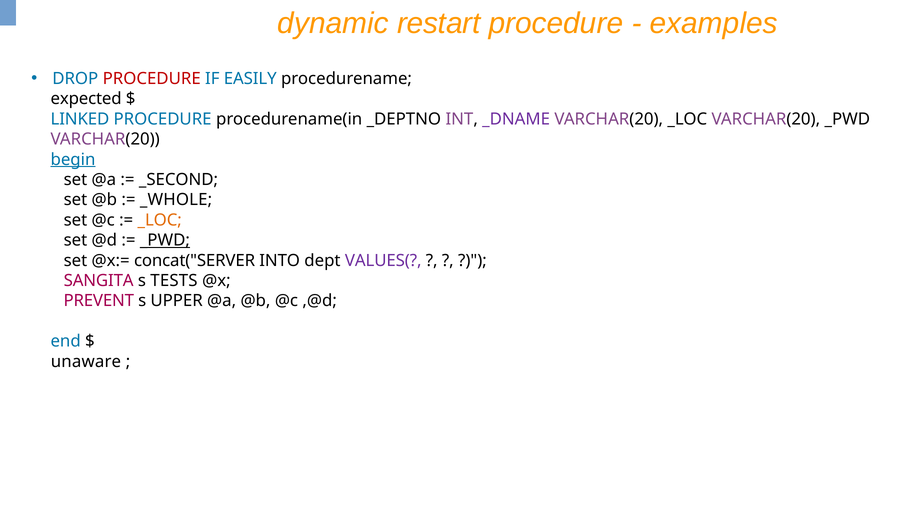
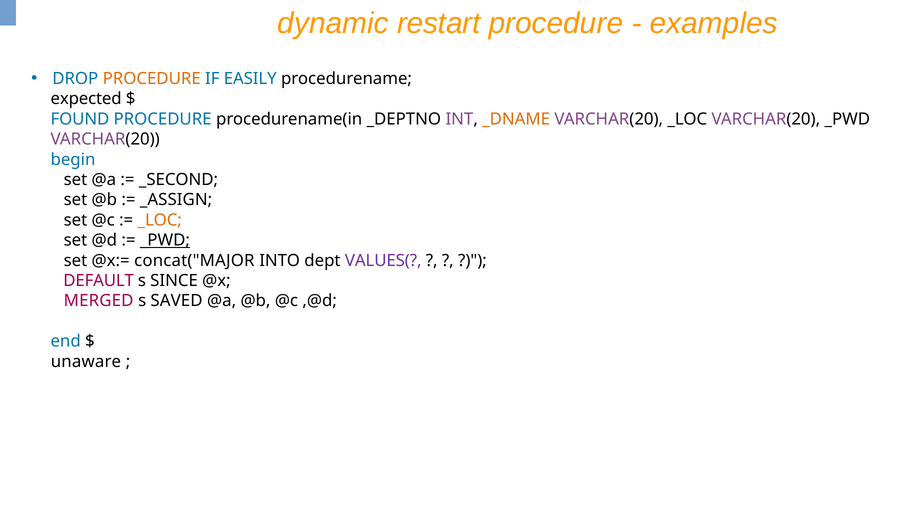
PROCEDURE colour: red -> orange (152, 79)
LINKED: LINKED -> FOUND (80, 119)
_DNAME colour: purple -> orange (516, 119)
begin underline: present -> none (73, 159)
_WHOLE: _WHOLE -> _ASSIGN (176, 200)
concat("SERVER: concat("SERVER -> concat("MAJOR (194, 260)
SANGITA: SANGITA -> DEFAULT (99, 280)
TESTS: TESTS -> SINCE (174, 280)
PREVENT: PREVENT -> MERGED (99, 301)
UPPER: UPPER -> SAVED (177, 301)
